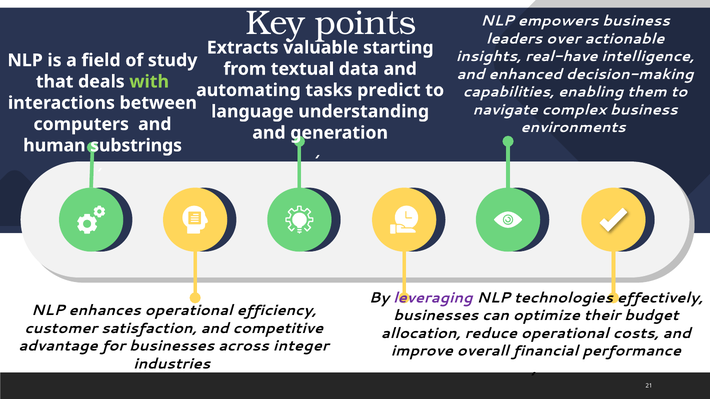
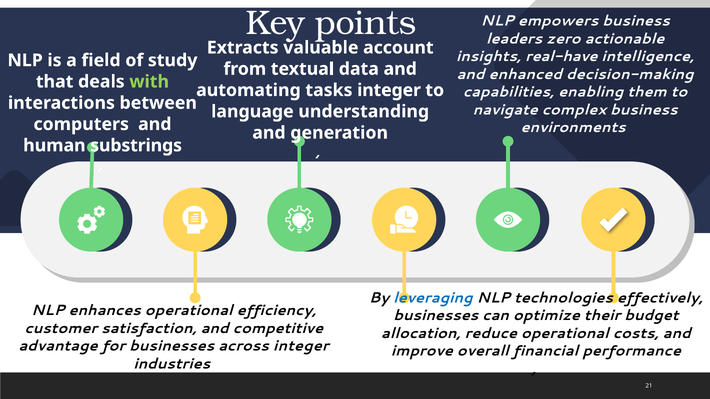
over: over -> zero (564, 39)
starting: starting -> account (398, 48)
tasks predict: predict -> integer (389, 90)
leveraging colour: purple -> blue (433, 298)
